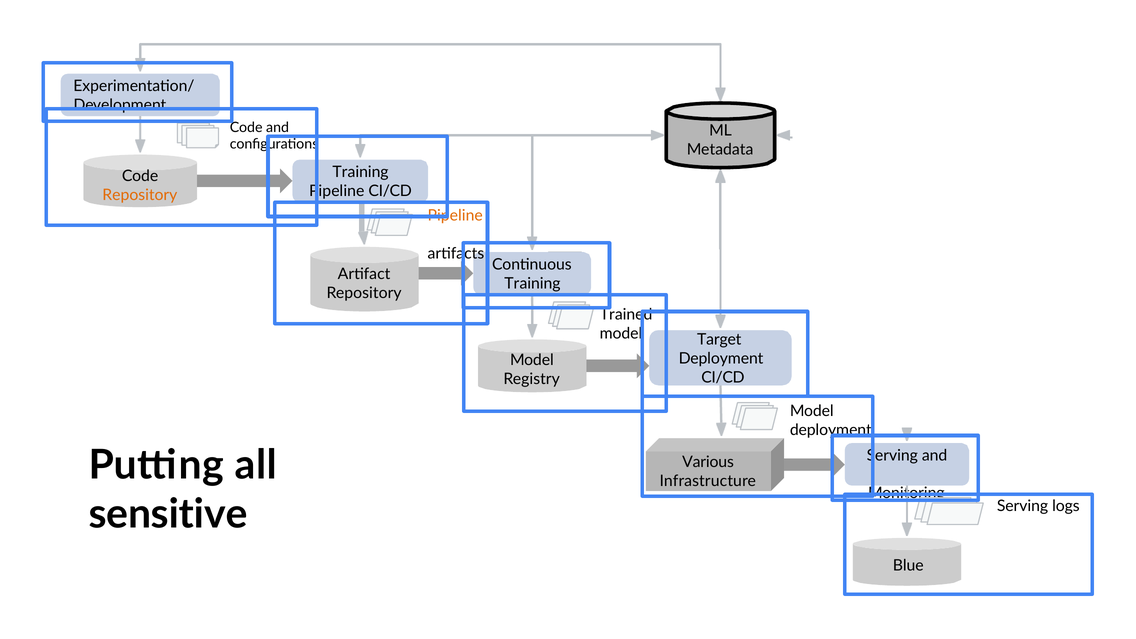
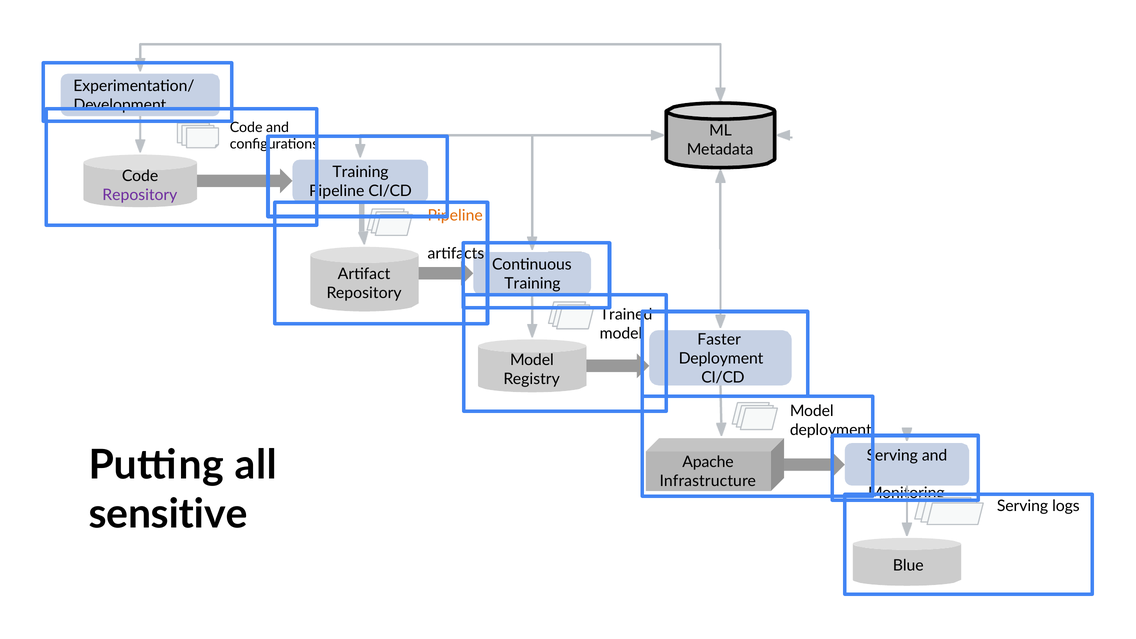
Repository colour: orange -> purple (140, 195)
Target: Target -> Faster (719, 339)
Various: Various -> Apache (708, 462)
